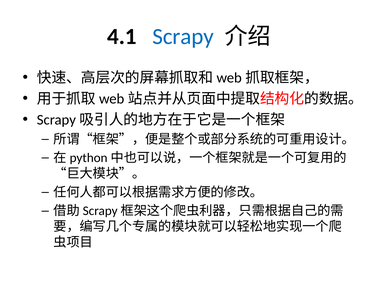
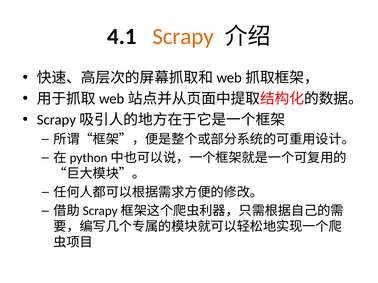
Scrapy colour: blue -> orange (183, 37)
